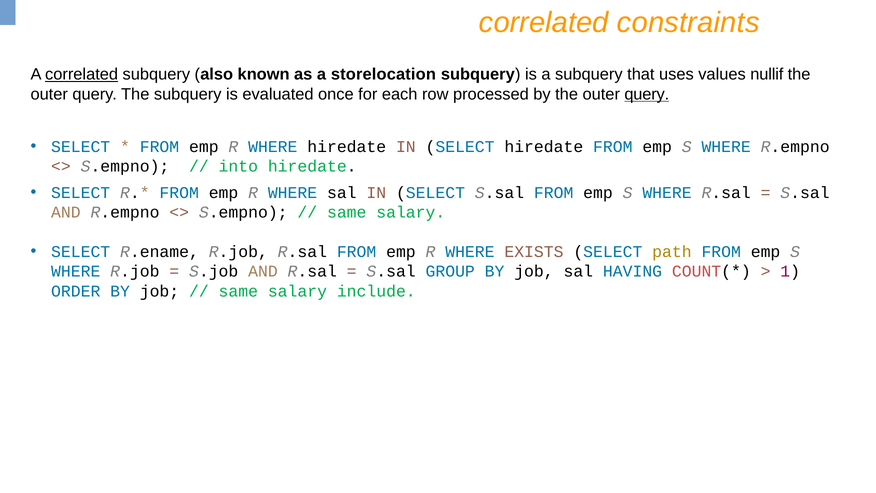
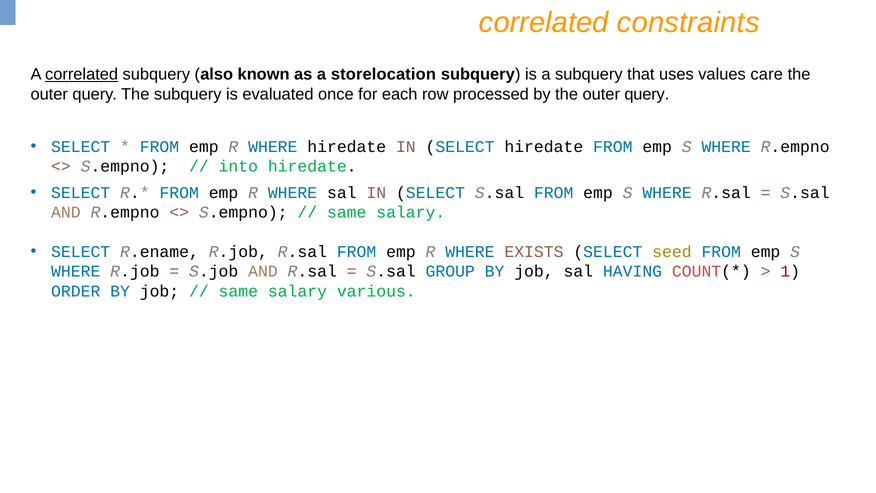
nullif: nullif -> care (767, 74)
query underline: present -> none (647, 94)
path: path -> seed (672, 252)
include: include -> various (376, 291)
